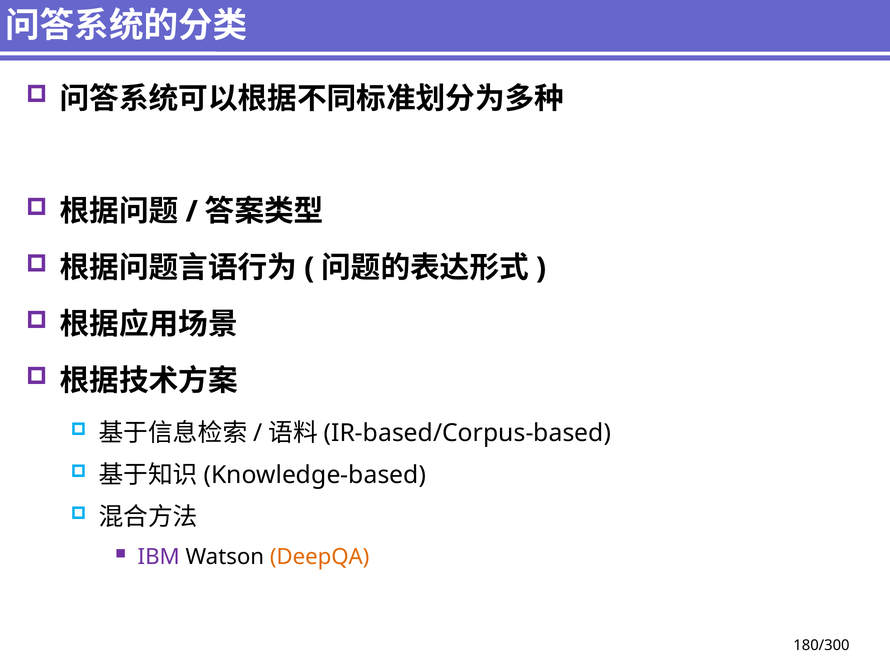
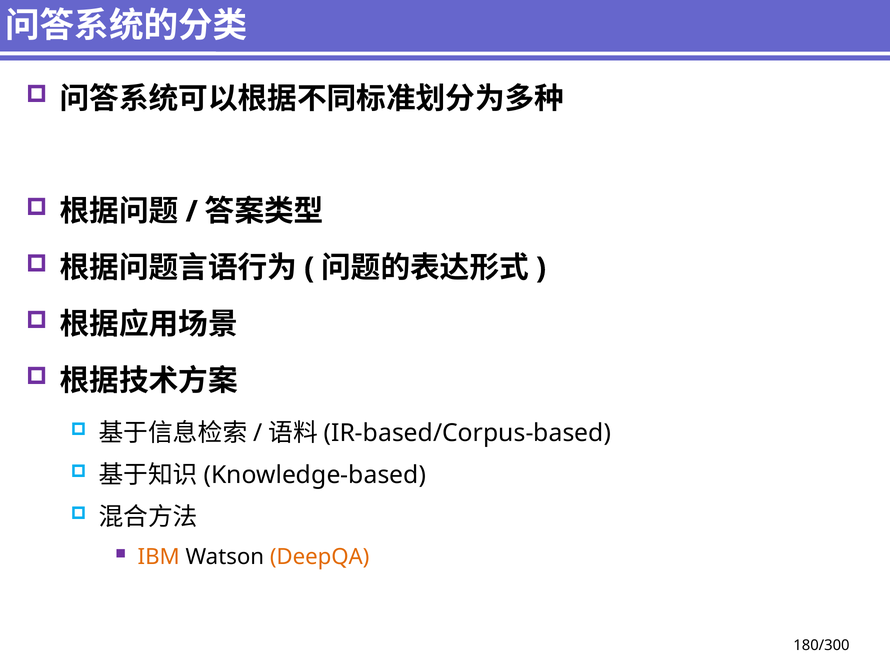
IBM colour: purple -> orange (159, 557)
